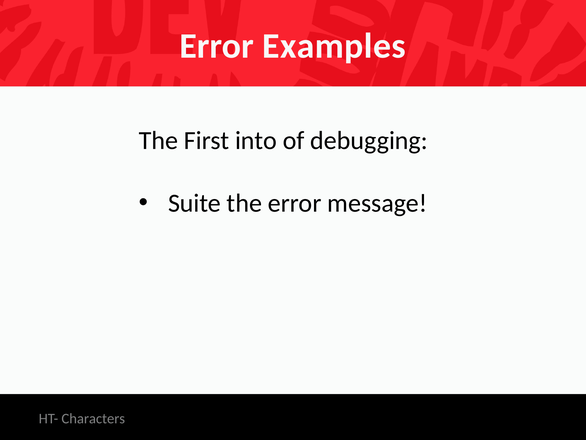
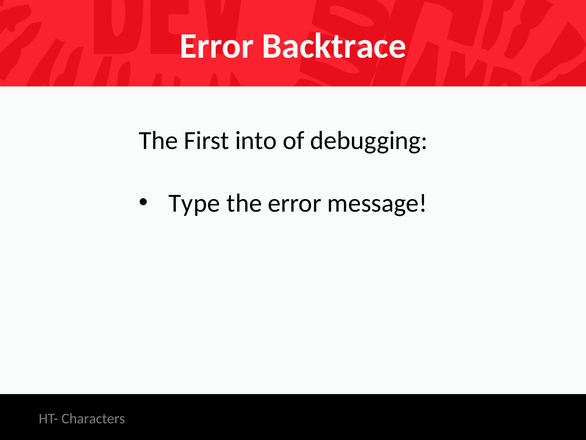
Examples: Examples -> Backtrace (334, 46)
Suite: Suite -> Type (194, 203)
